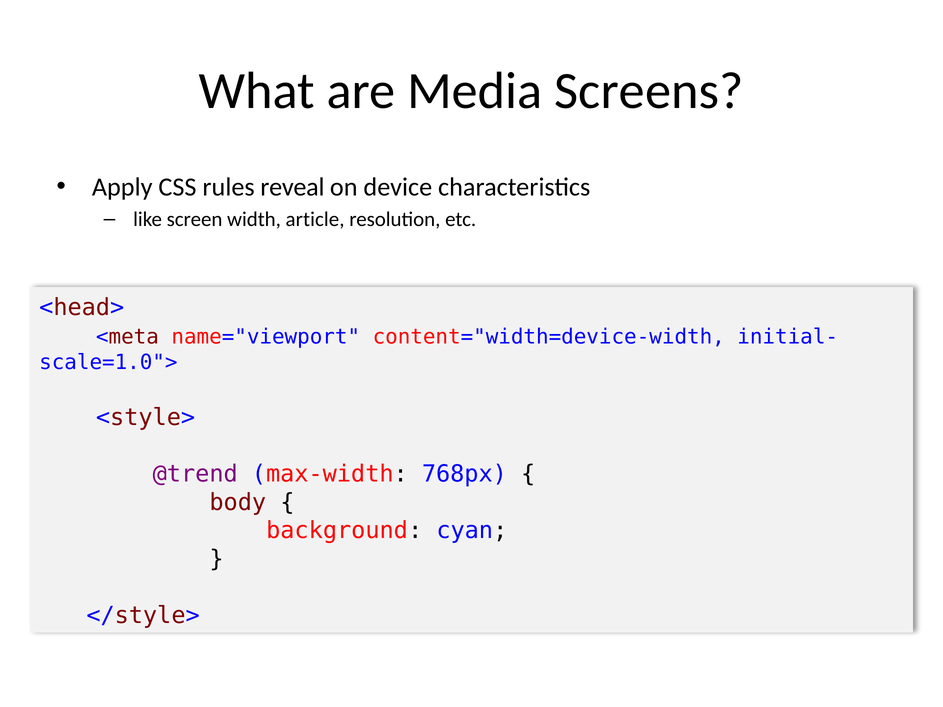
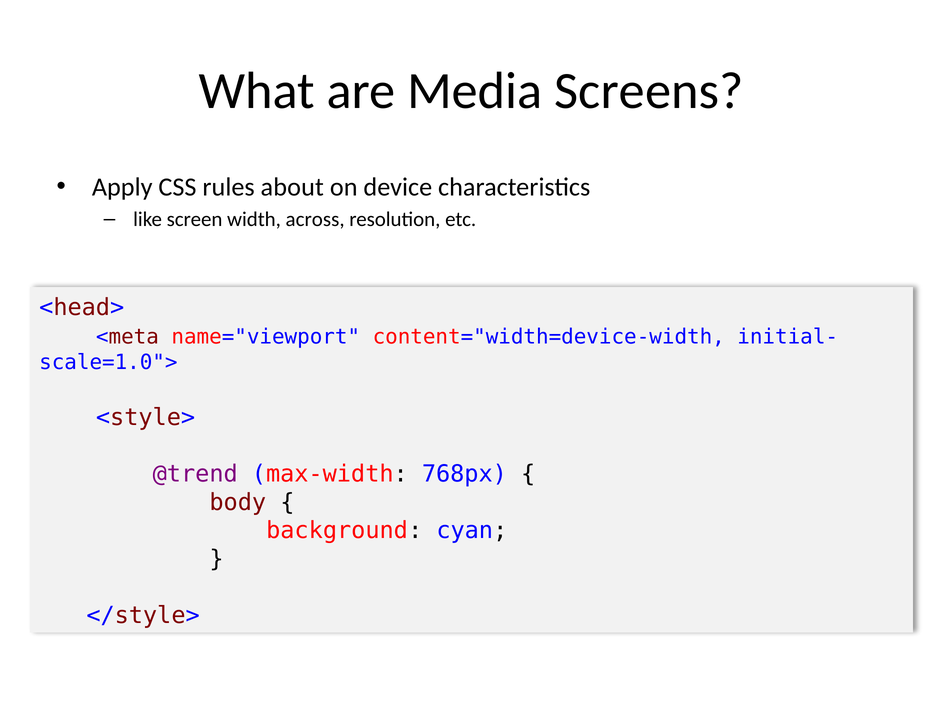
reveal: reveal -> about (292, 187)
article: article -> across (315, 219)
